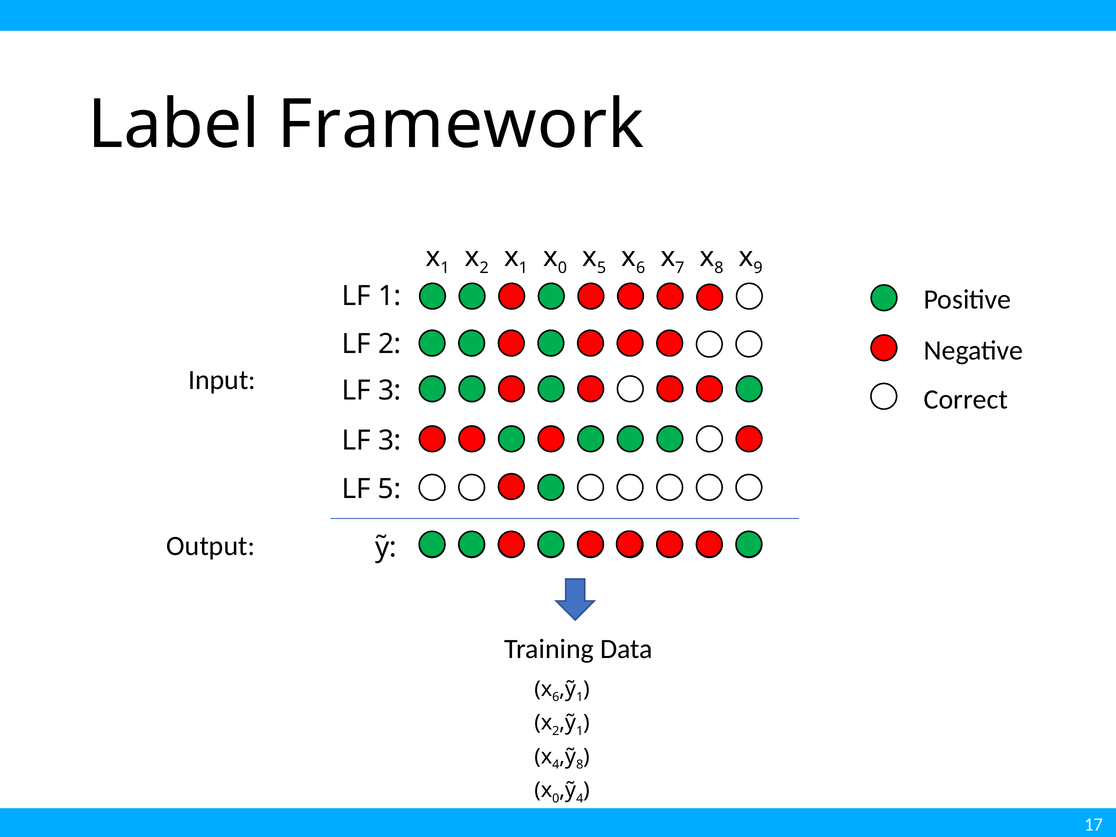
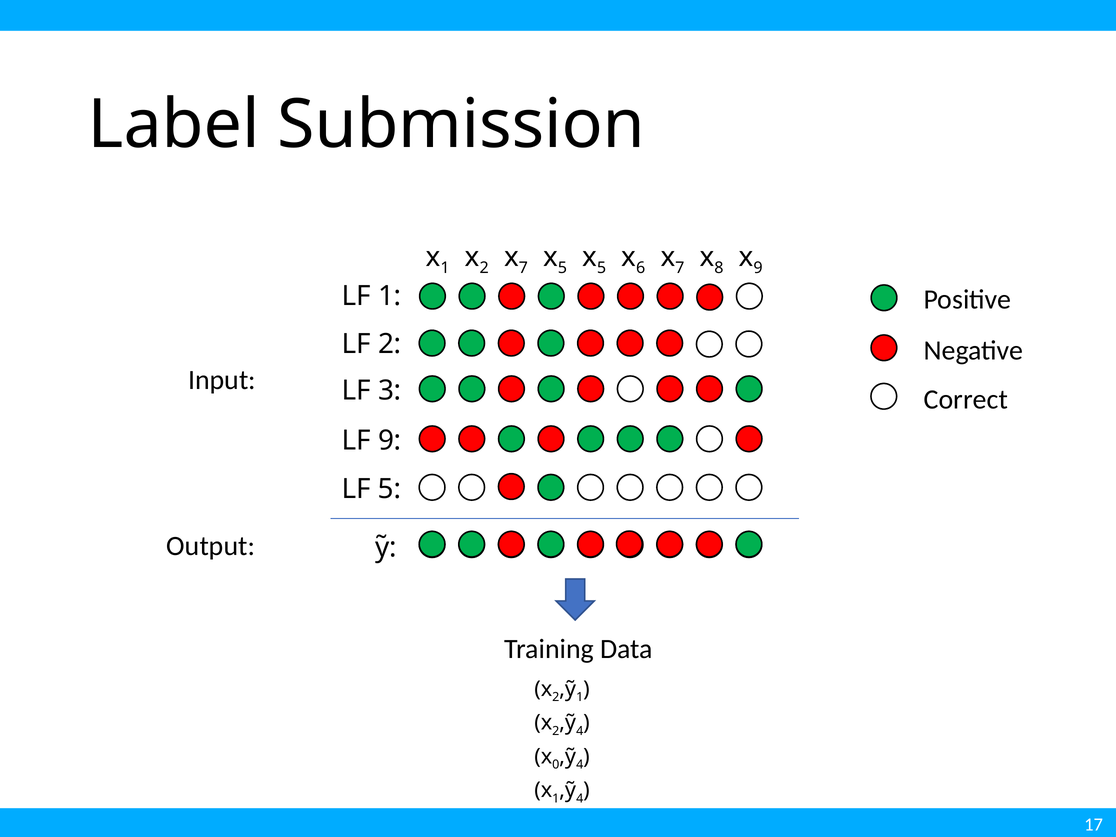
Framework: Framework -> Submission (461, 125)
1: 1 -> 7 (523, 268)
0: 0 -> 5 (562, 268)
3: 3 -> 9 (390, 440)
6: 6 -> 2 (556, 697)
1: 1 -> 4 (580, 731)
4: 4 -> 0 (556, 765)
8: 8 -> 4 (580, 765)
0: 0 -> 1 (556, 799)
